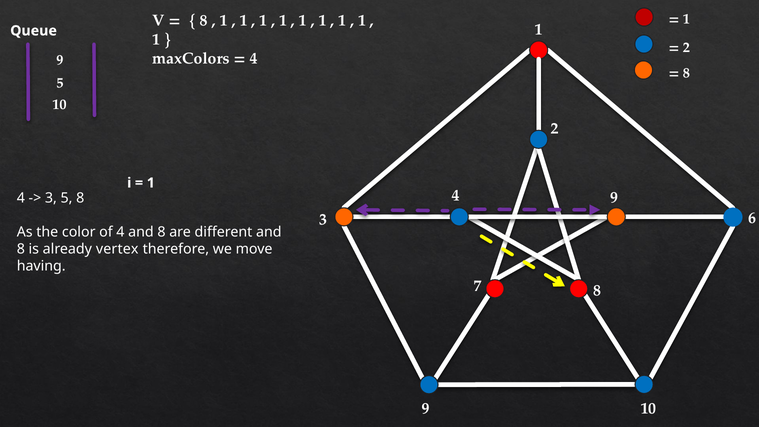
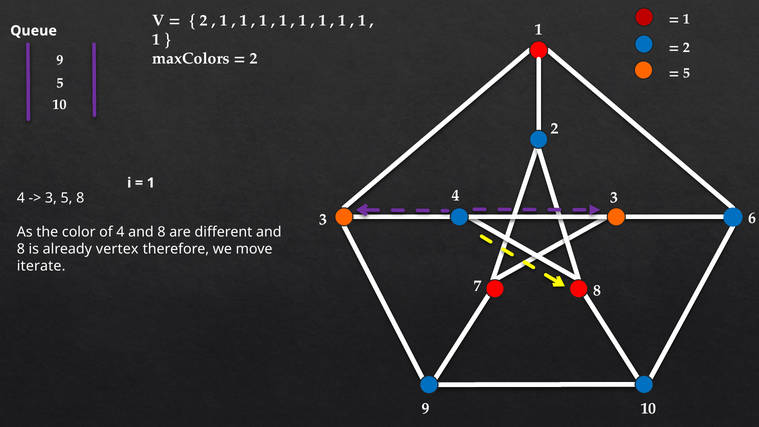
8: 8 -> 2 (204, 20)
4: 4 -> 2 (254, 58)
8: 8 -> 5 (686, 73)
4 9: 9 -> 3 (614, 198)
having: having -> iterate (41, 266)
